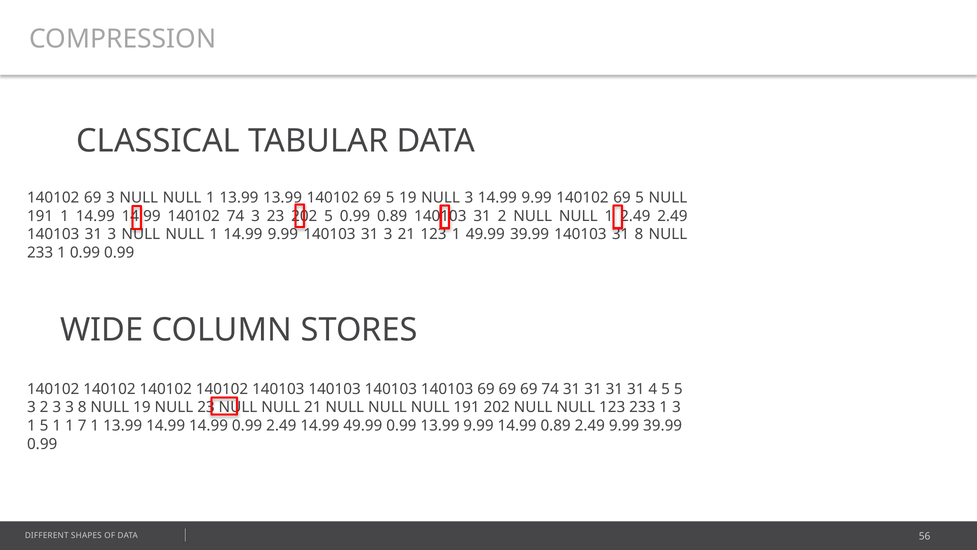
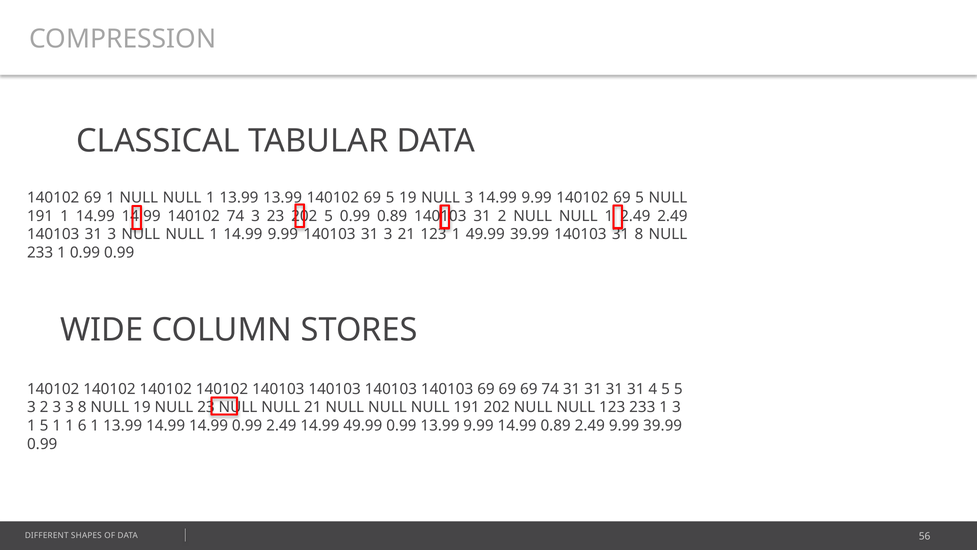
69 3: 3 -> 1 (110, 197)
7: 7 -> 6 (82, 425)
